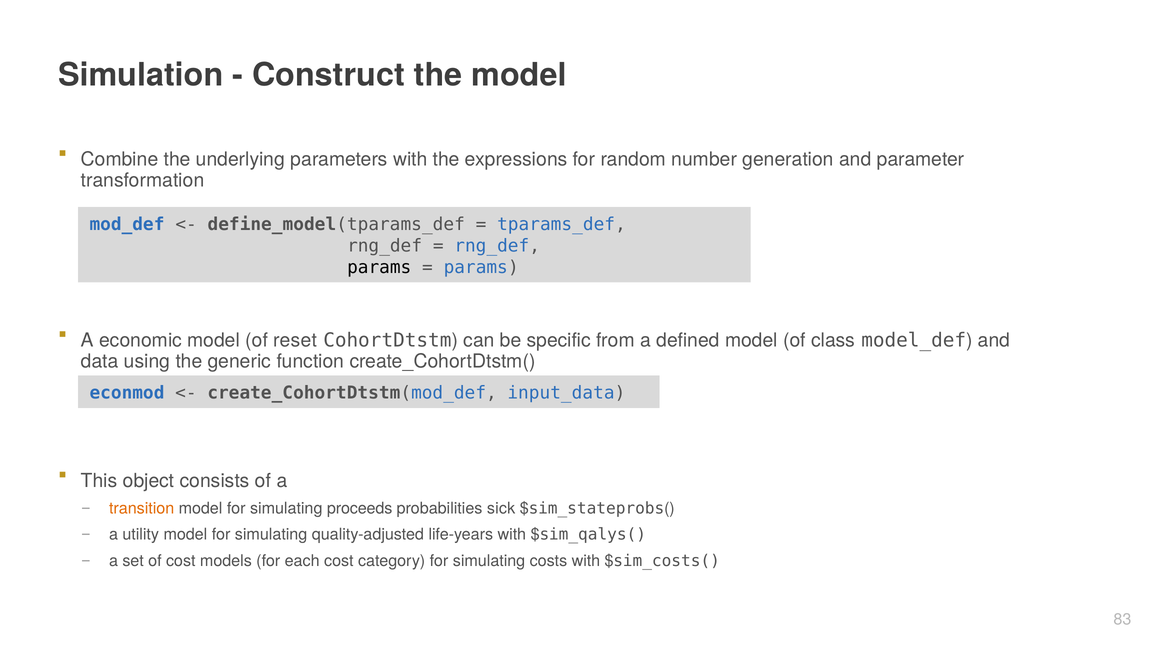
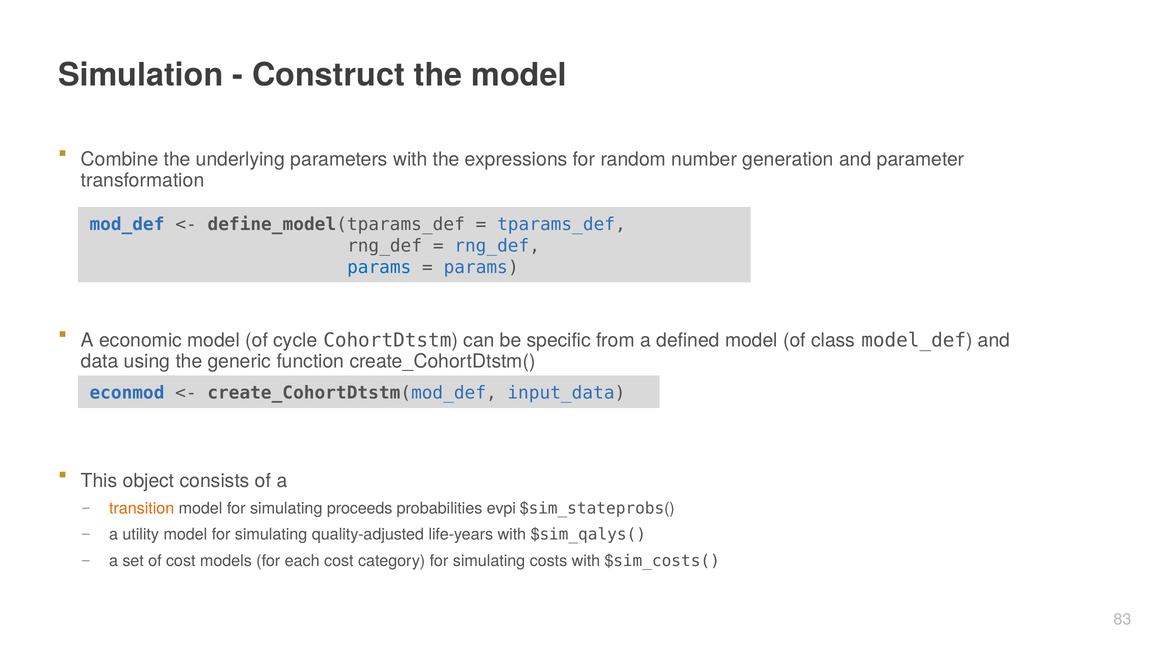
params colour: black -> blue (379, 267)
reset: reset -> cycle (295, 341)
sick: sick -> evpi (501, 509)
